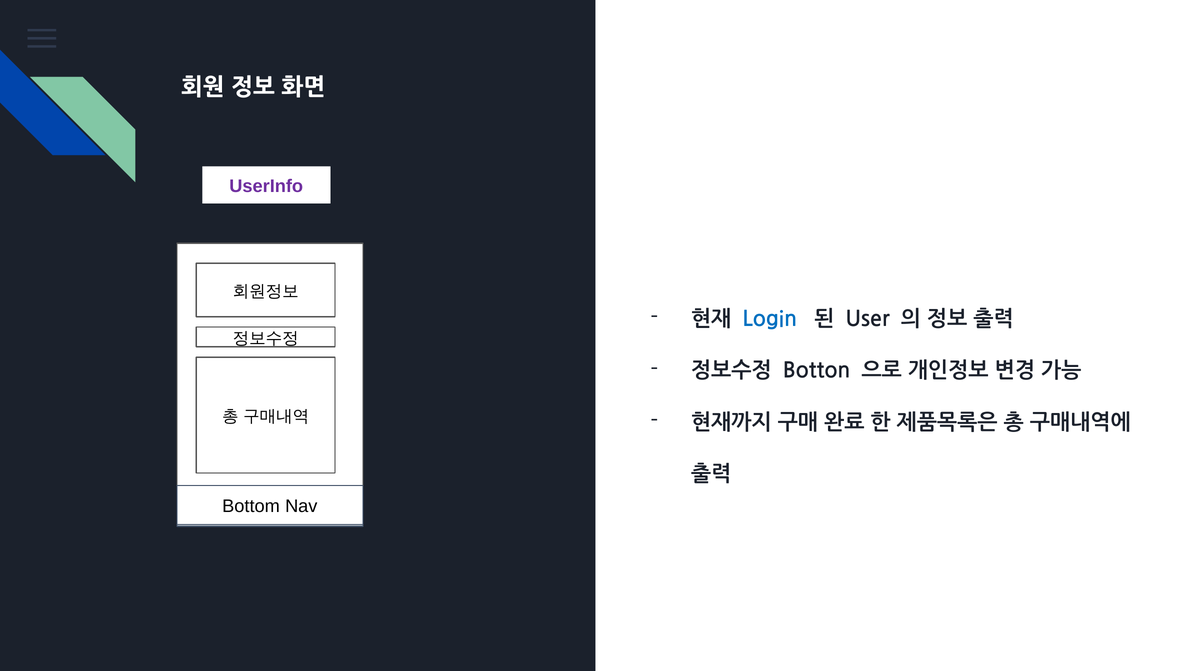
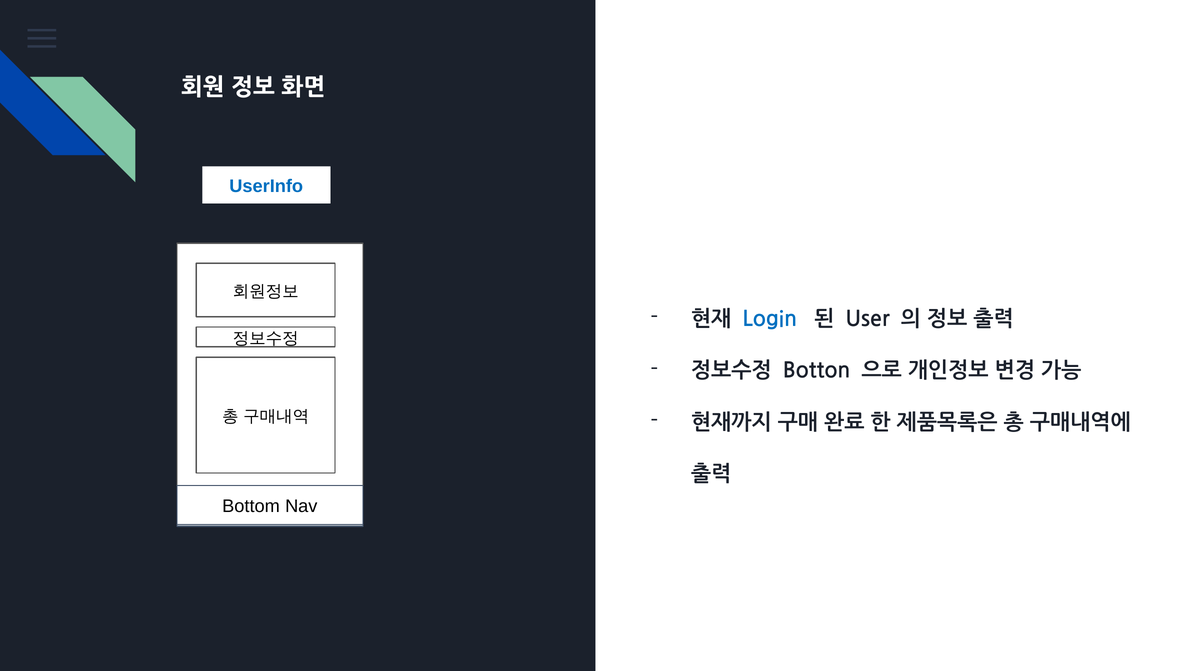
UserInfo colour: purple -> blue (266, 186)
